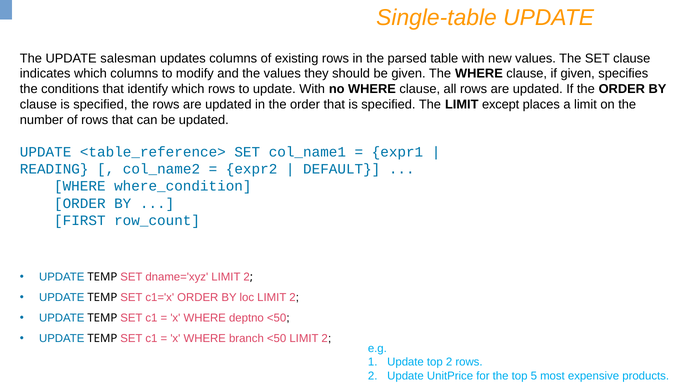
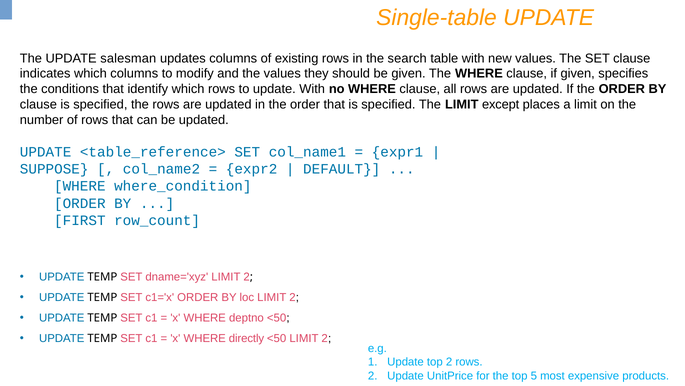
parsed: parsed -> search (407, 58)
READING: READING -> SUPPOSE (54, 169)
branch: branch -> directly (246, 338)
